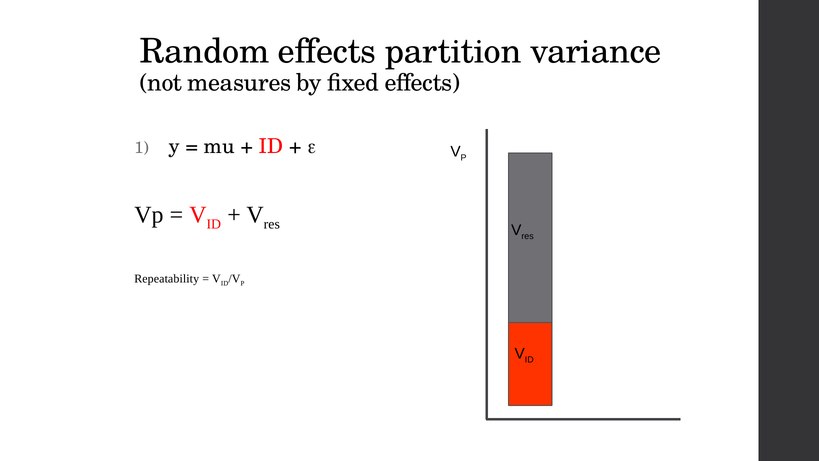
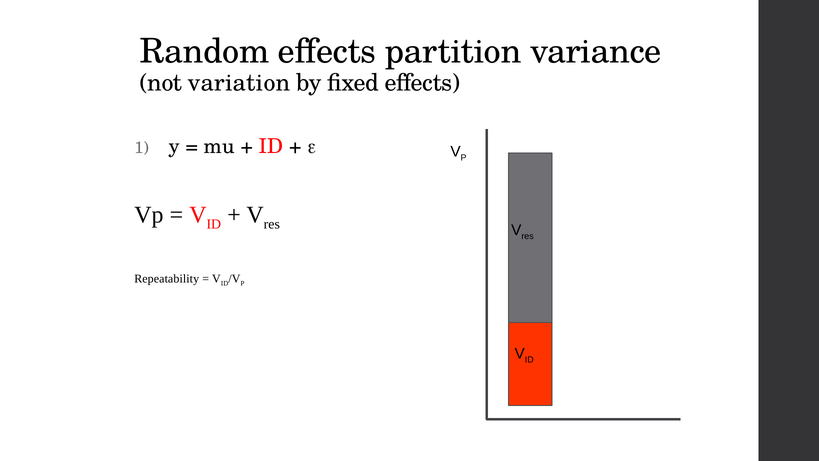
measures: measures -> variation (239, 83)
